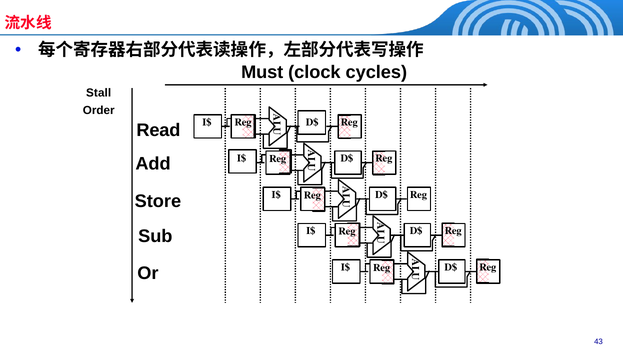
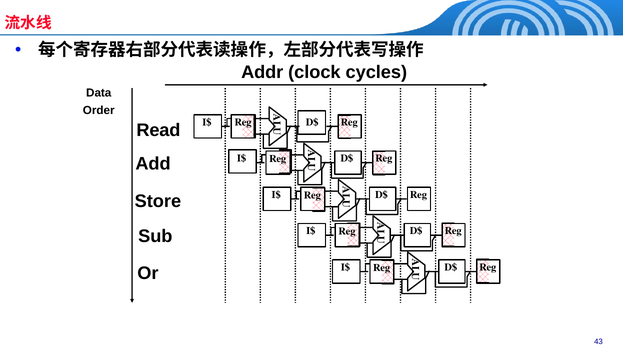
Must: Must -> Addr (262, 73)
Stall: Stall -> Data (99, 93)
